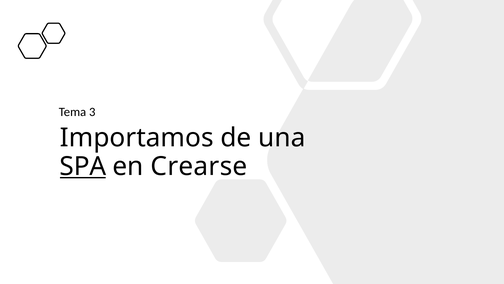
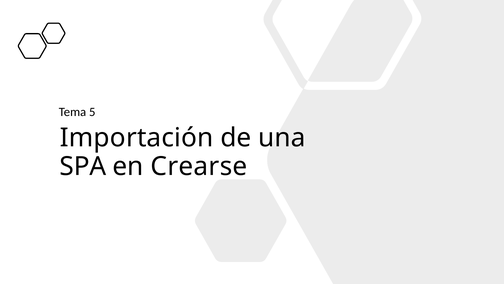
3: 3 -> 5 (92, 112)
Importamos: Importamos -> Importación (137, 138)
SPA underline: present -> none (83, 166)
